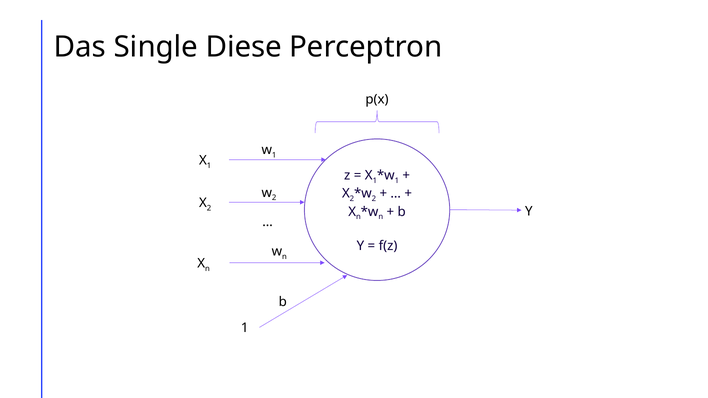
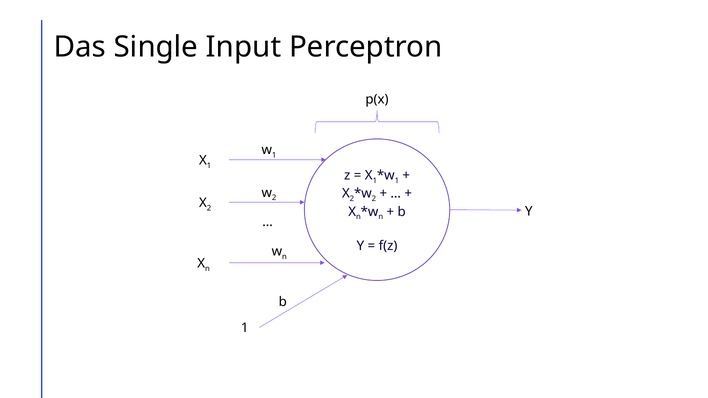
Diese: Diese -> Input (244, 47)
